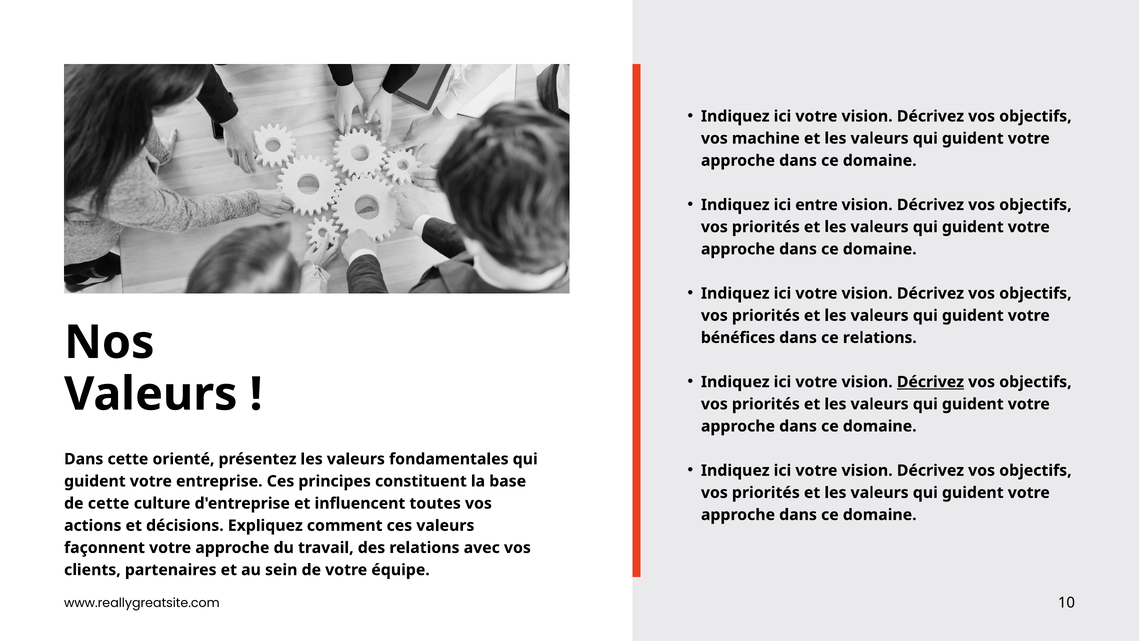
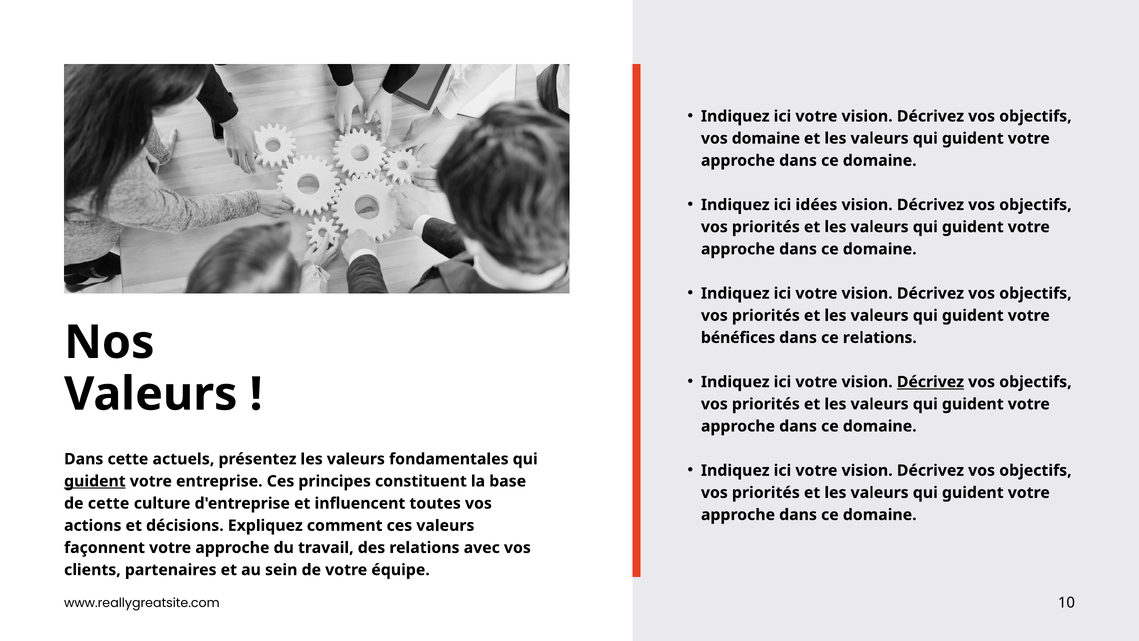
vos machine: machine -> domaine (766, 138)
entre: entre -> idées (816, 205)
orienté: orienté -> actuels (183, 459)
guident underline: none -> present (95, 481)
